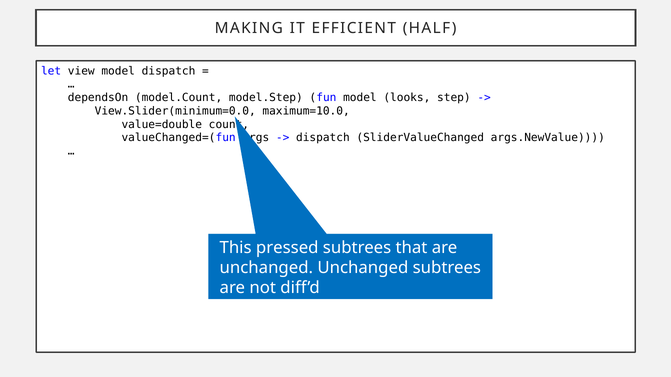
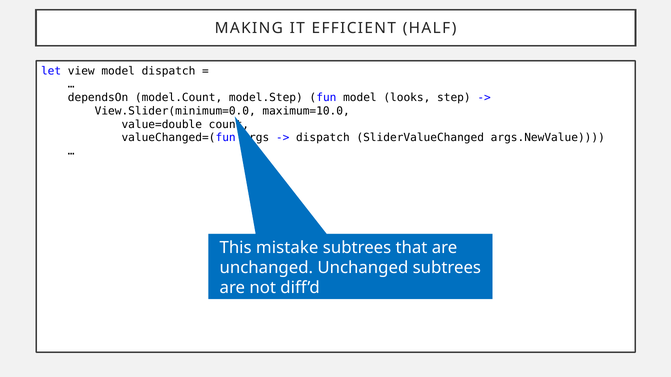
pressed: pressed -> mistake (287, 248)
